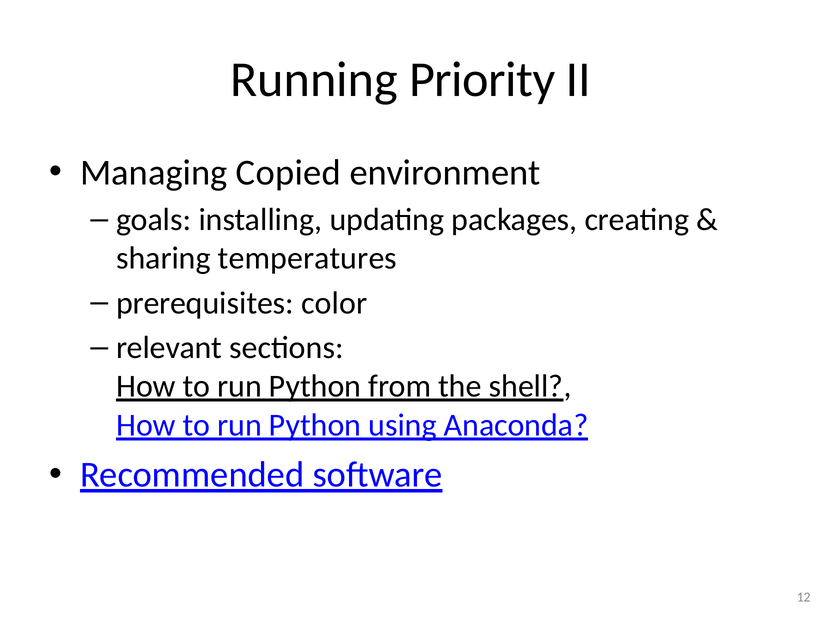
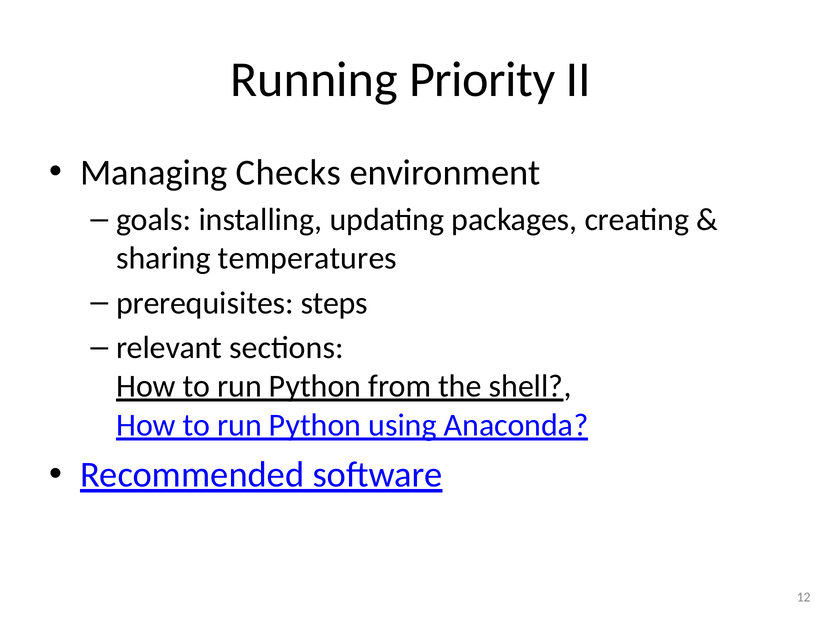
Copied: Copied -> Checks (288, 172)
color: color -> steps (334, 303)
